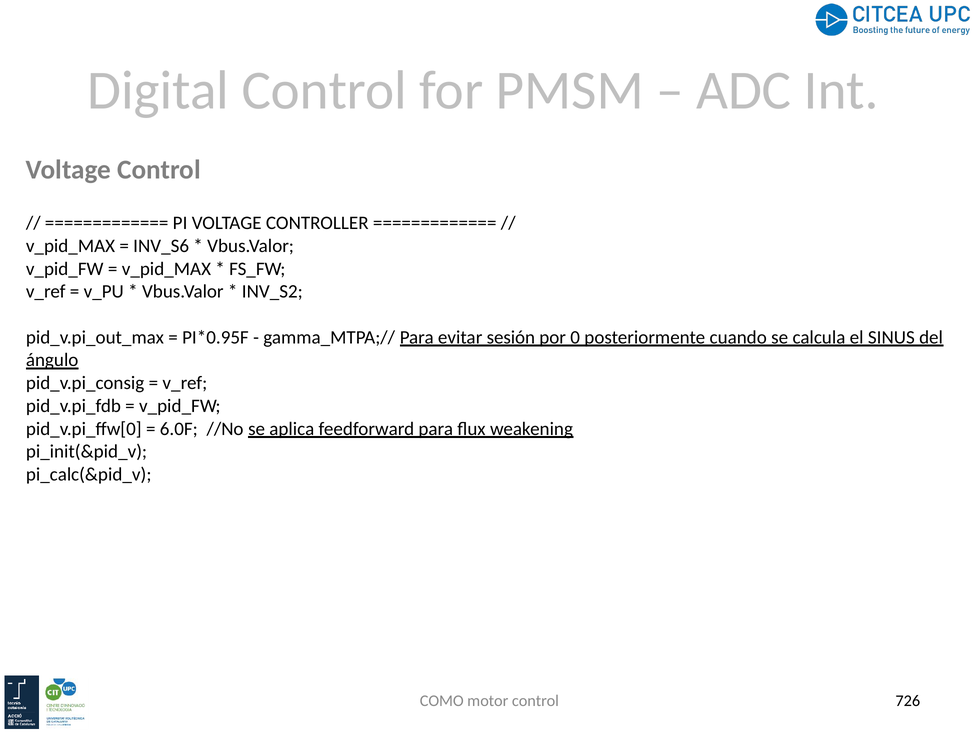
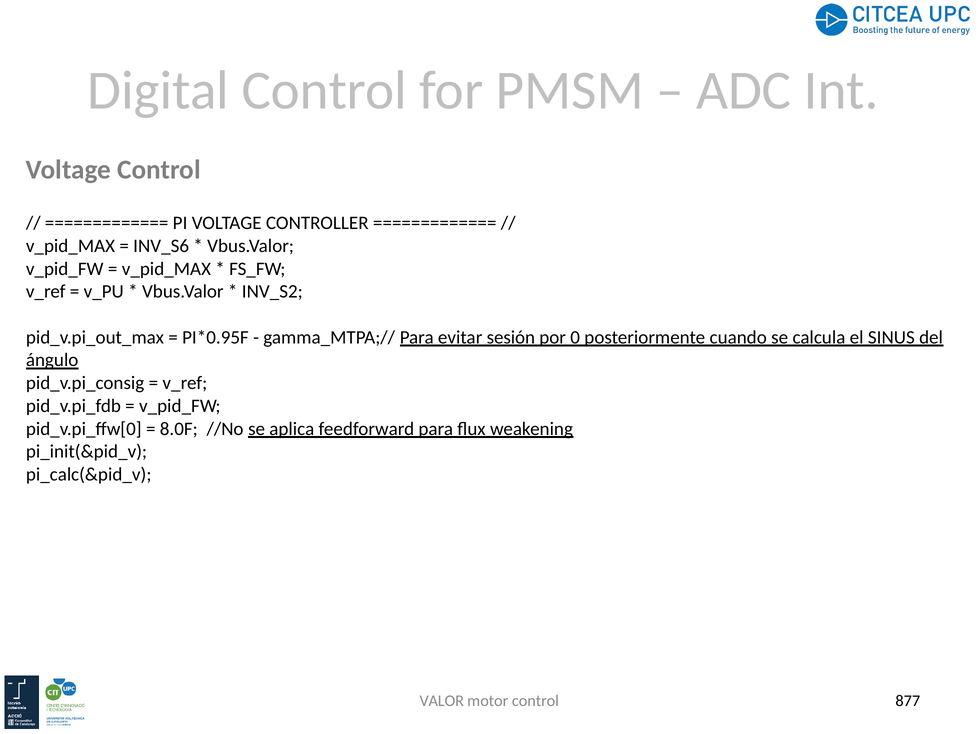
6.0F: 6.0F -> 8.0F (179, 429)
COMO: COMO -> VALOR (442, 701)
726: 726 -> 877 (908, 701)
